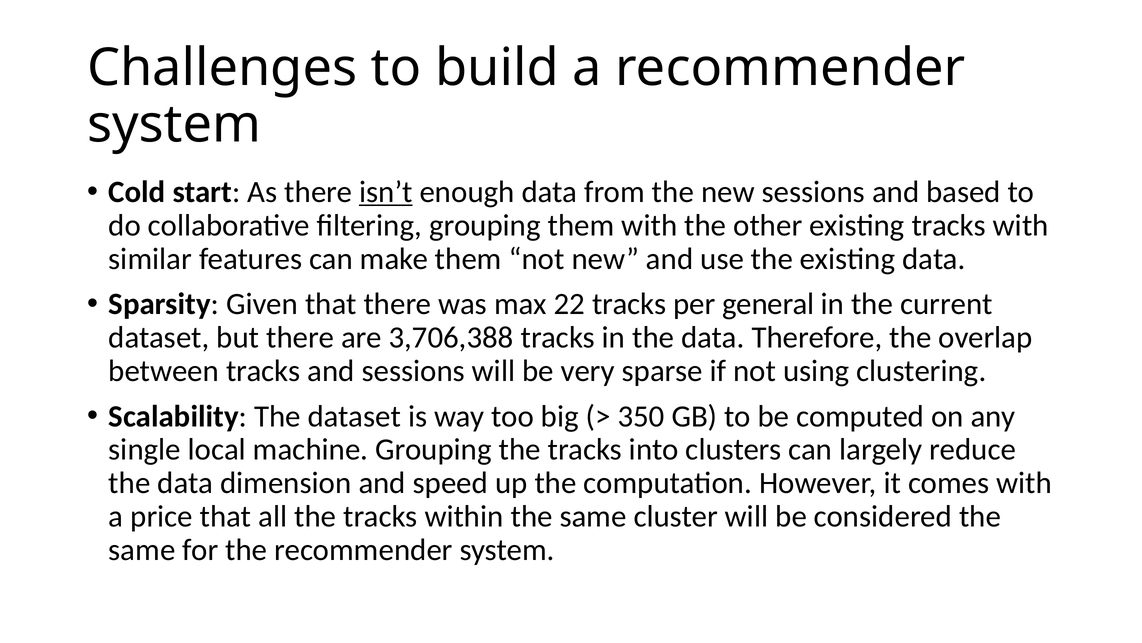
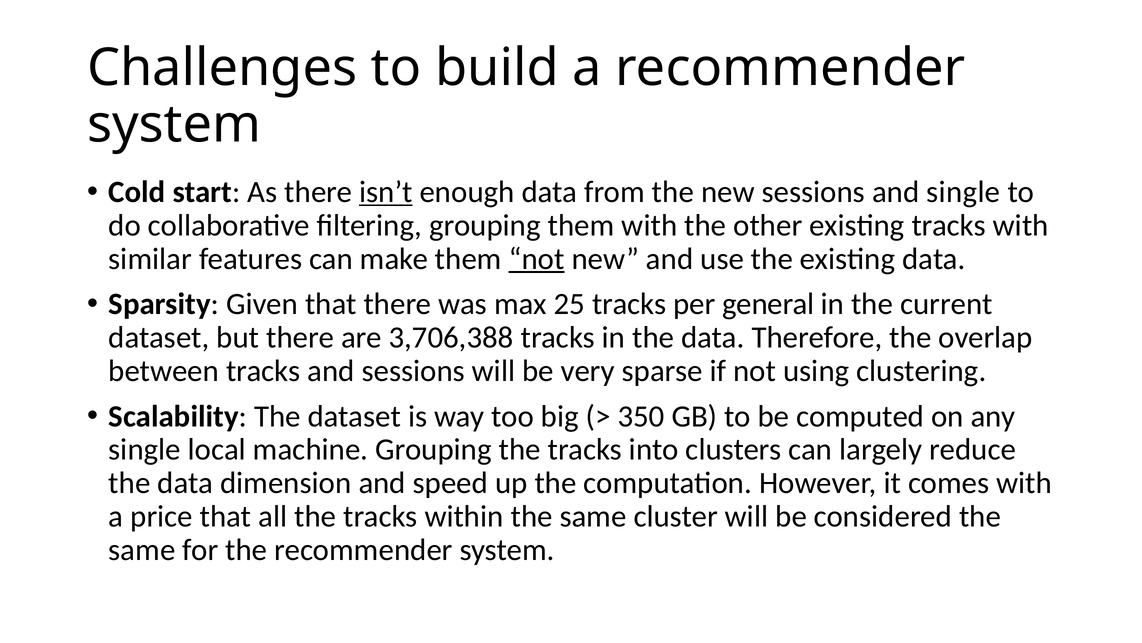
and based: based -> single (963, 192)
not underline: none -> present (537, 259)
22: 22 -> 25 (569, 304)
